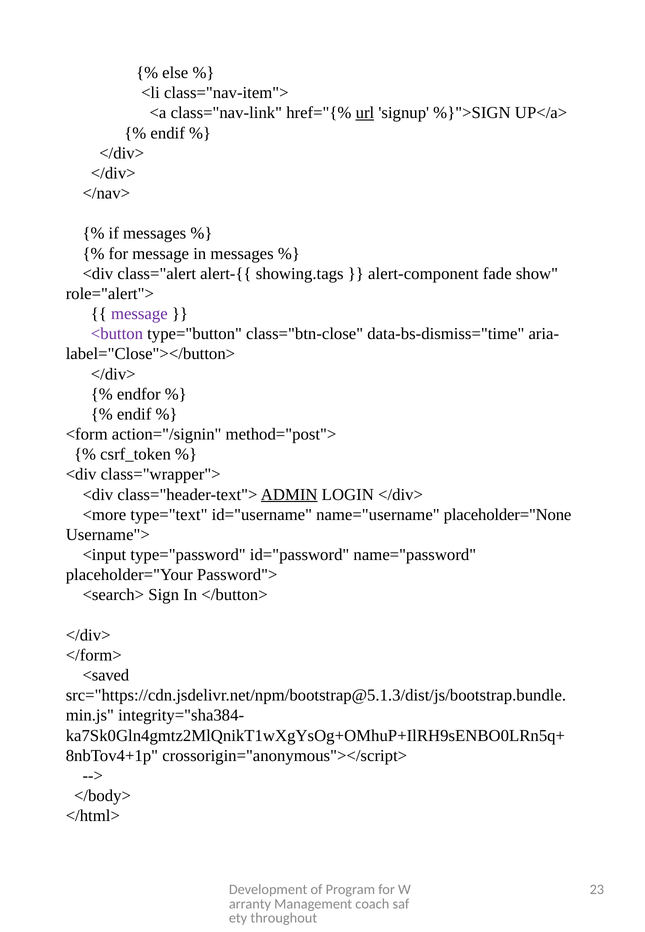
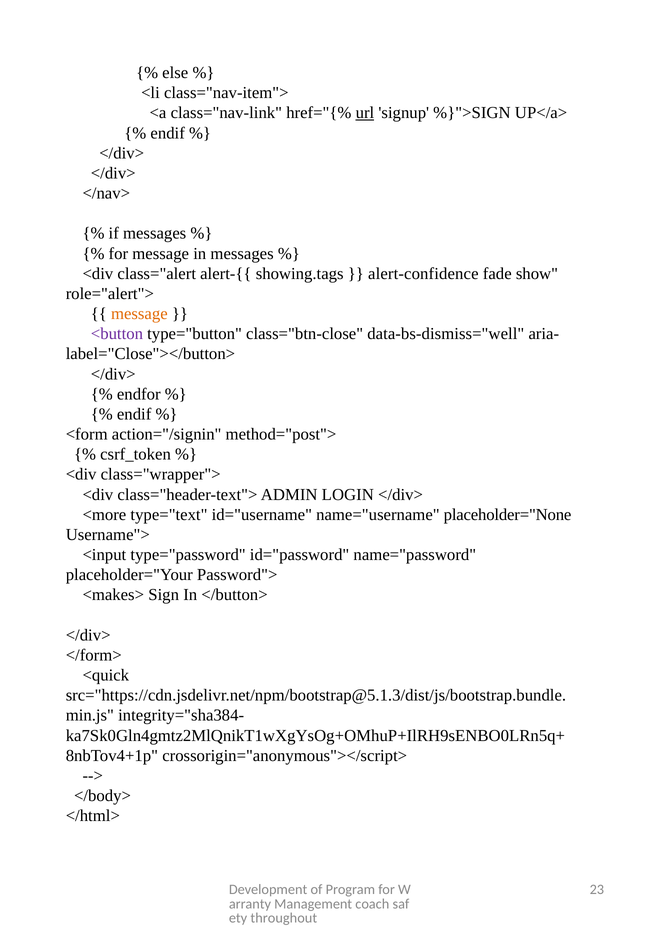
alert-component: alert-component -> alert-confidence (423, 274)
message colour: purple -> orange (139, 314)
data-bs-dismiss="time: data-bs-dismiss="time -> data-bs-dismiss="well (446, 334)
ADMIN underline: present -> none (289, 494)
<search>: <search> -> <makes> (113, 595)
<saved: <saved -> <quick (106, 675)
